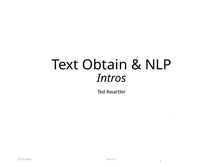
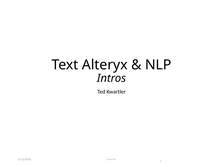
Obtain: Obtain -> Alteryx (105, 65)
